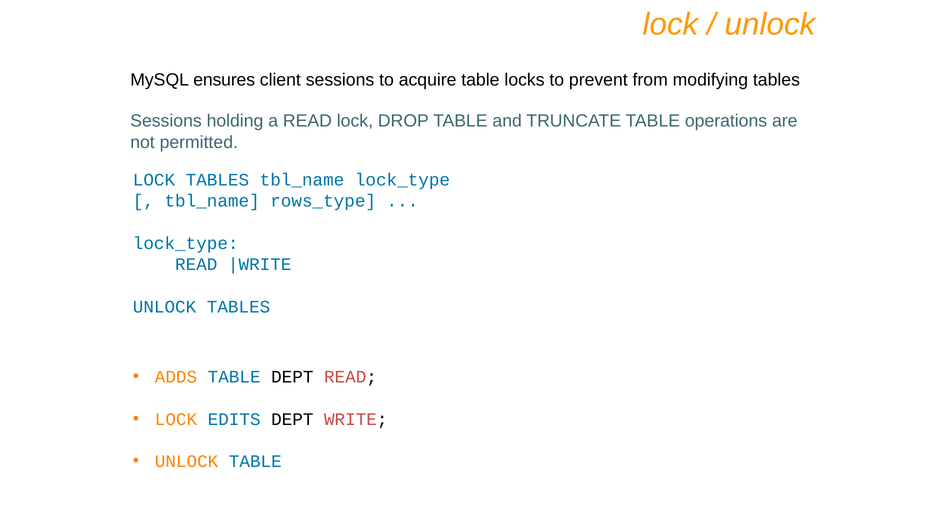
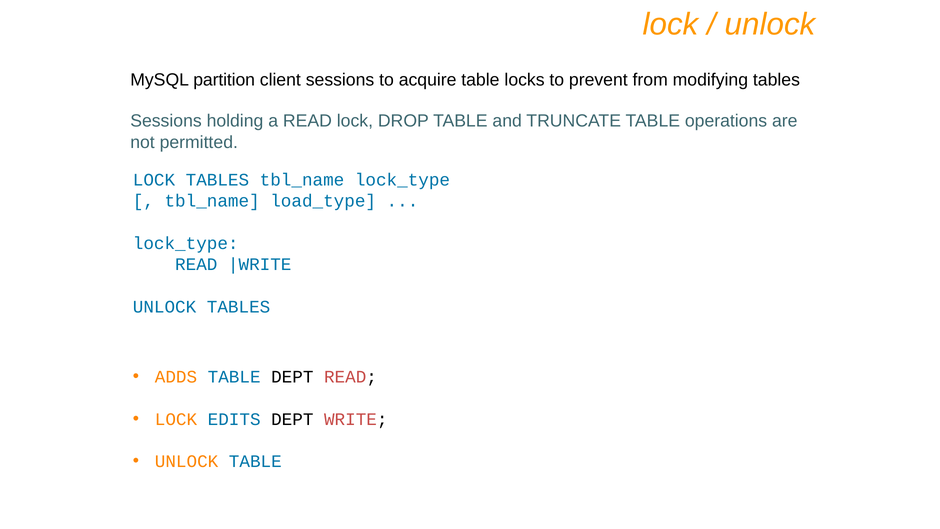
ensures: ensures -> partition (224, 80)
rows_type: rows_type -> load_type (323, 201)
